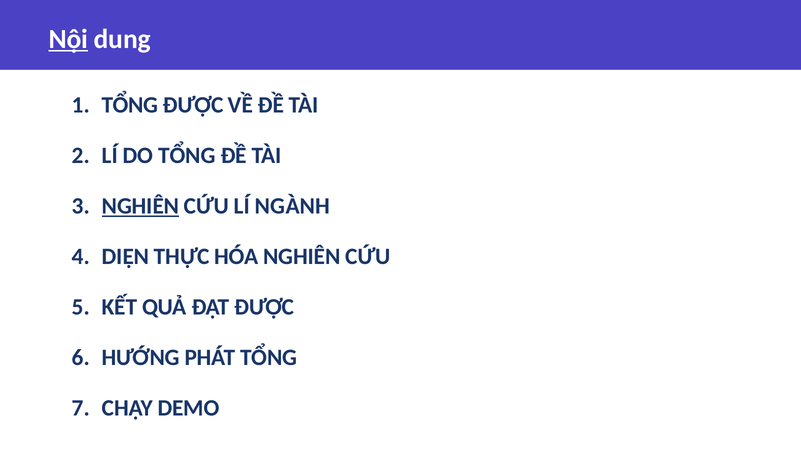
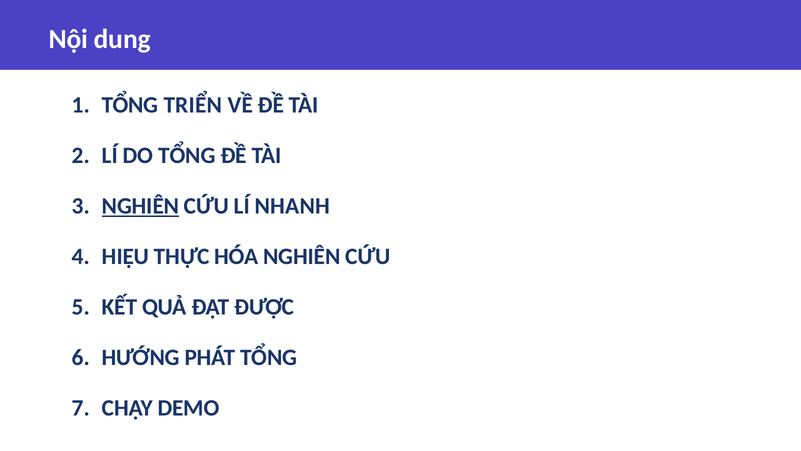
Nội underline: present -> none (68, 39)
TỔNG ĐƯỢC: ĐƯỢC -> TRIỂN (193, 105)
NGÀNH: NGÀNH -> NHANH (292, 206)
DIỆN: DIỆN -> HIỆU (126, 256)
